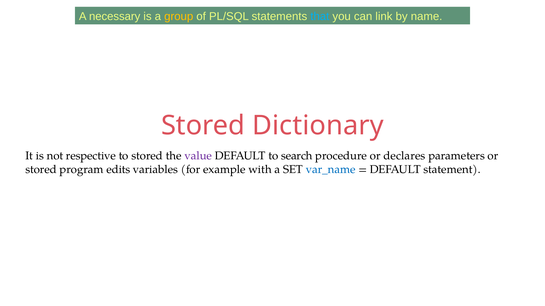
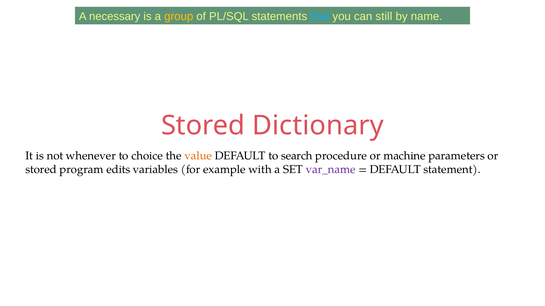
link: link -> still (384, 16)
respective: respective -> whenever (91, 156)
to stored: stored -> choice (147, 156)
value colour: purple -> orange (198, 156)
declares: declares -> machine (404, 156)
var_name colour: blue -> purple (331, 170)
